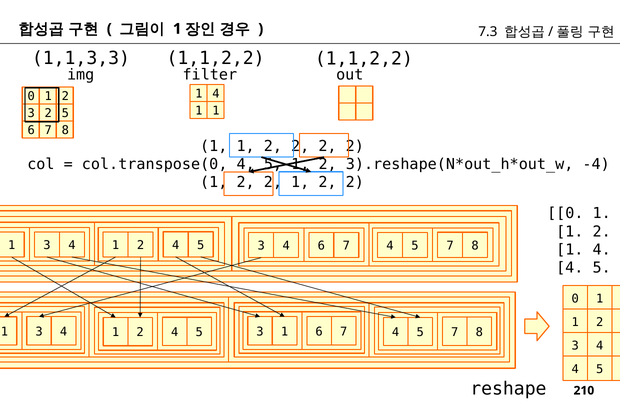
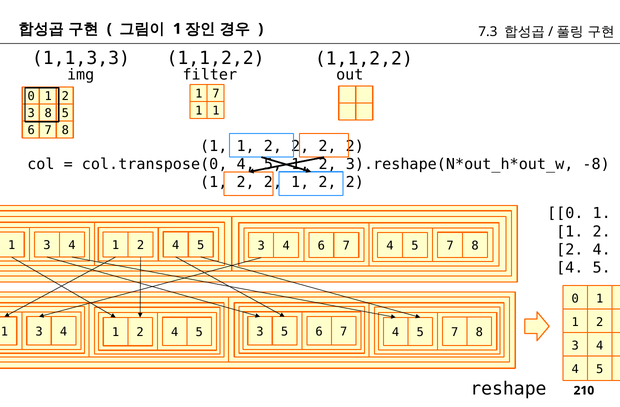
4: 4 -> 7 (216, 94)
3 2: 2 -> 8 (48, 113)
-4: -4 -> -8 (596, 164)
1: 1 -> 2 (570, 250)
5 3 1: 1 -> 5 (285, 332)
